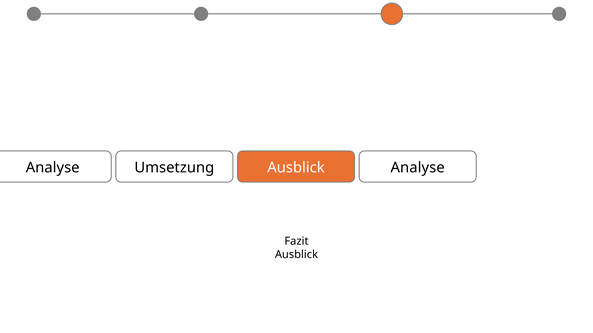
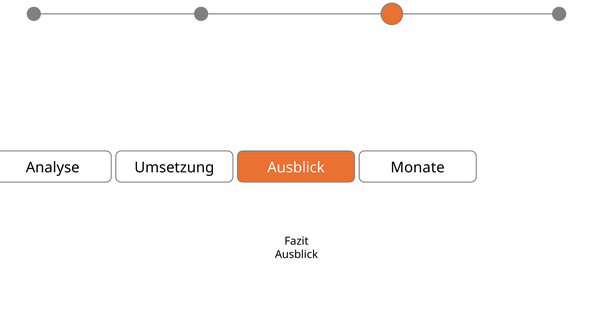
Ausblick Analyse: Analyse -> Monate (418, 168)
